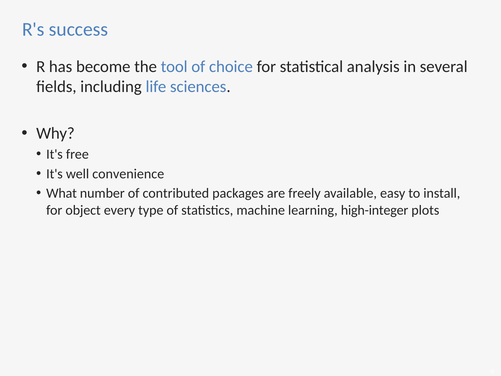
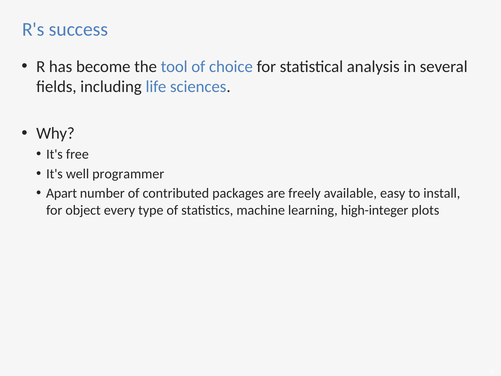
convenience: convenience -> programmer (128, 174)
What: What -> Apart (62, 193)
